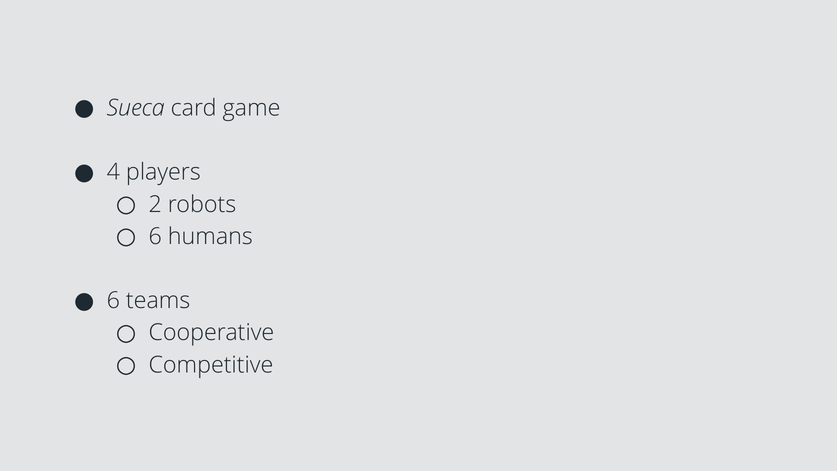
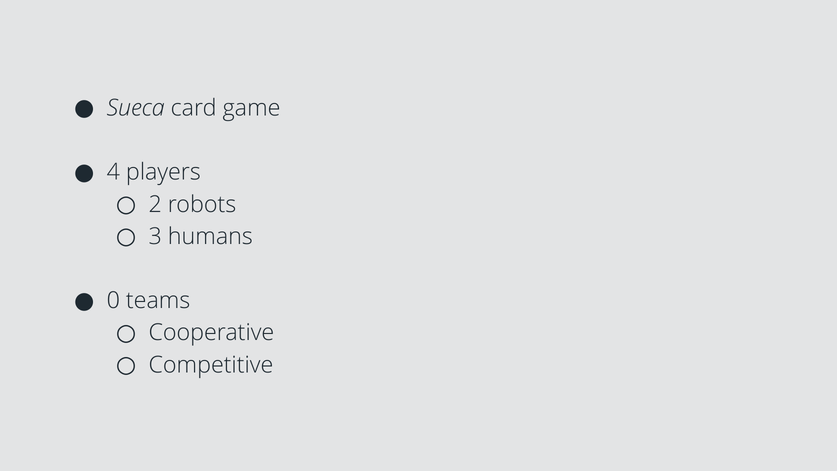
6: 6 -> 3 (155, 236)
6: 6 -> 0 (113, 301)
